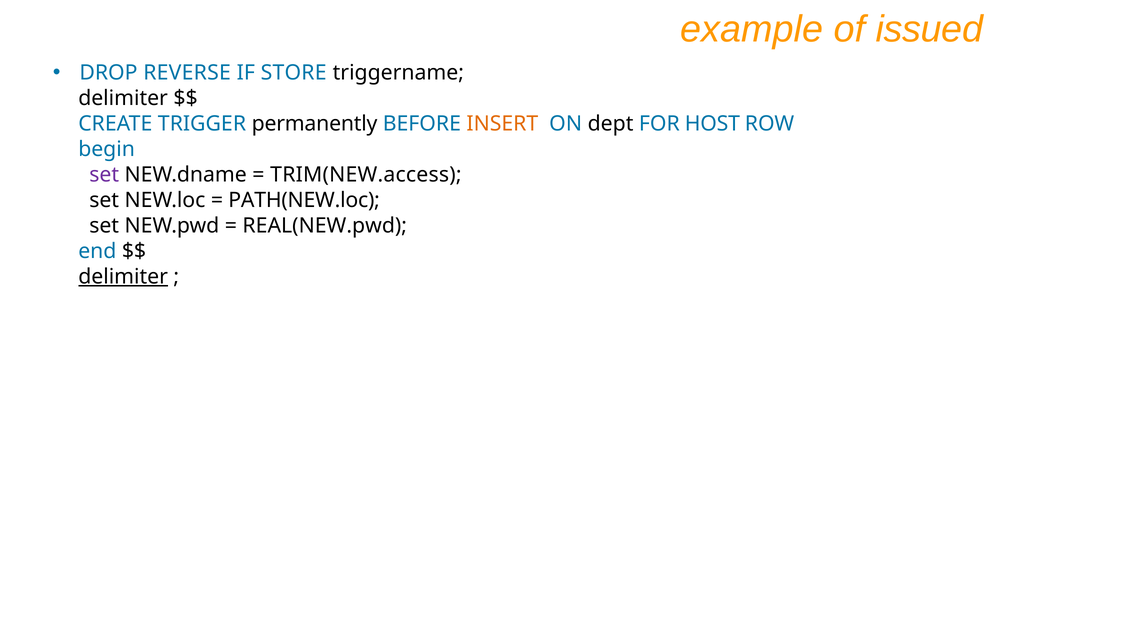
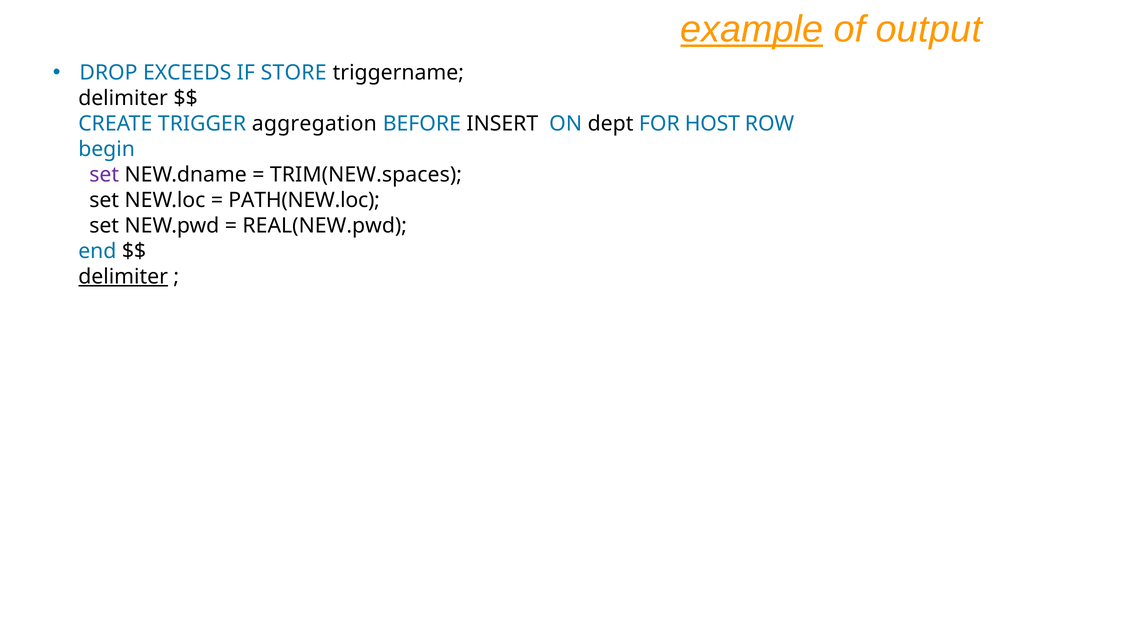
example underline: none -> present (752, 29)
issued: issued -> output (929, 29)
REVERSE: REVERSE -> EXCEEDS (187, 73)
permanently: permanently -> aggregation (314, 124)
INSERT colour: orange -> black (502, 124)
TRIM(NEW.access: TRIM(NEW.access -> TRIM(NEW.spaces (366, 175)
